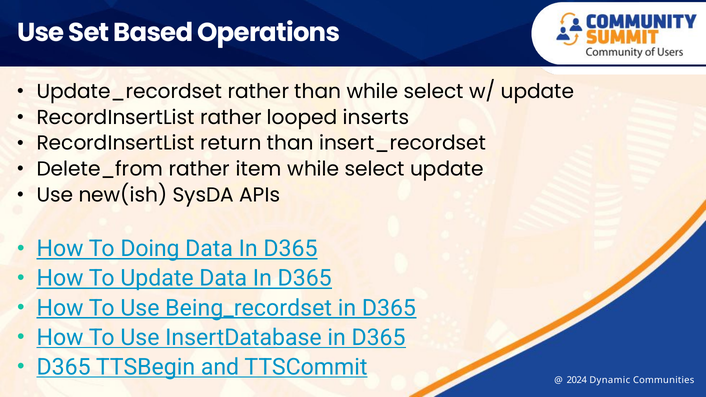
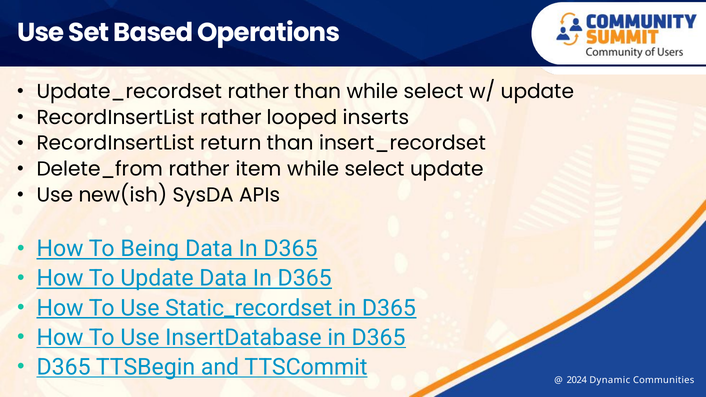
Doing: Doing -> Being (150, 249)
Being_recordset: Being_recordset -> Static_recordset (249, 308)
